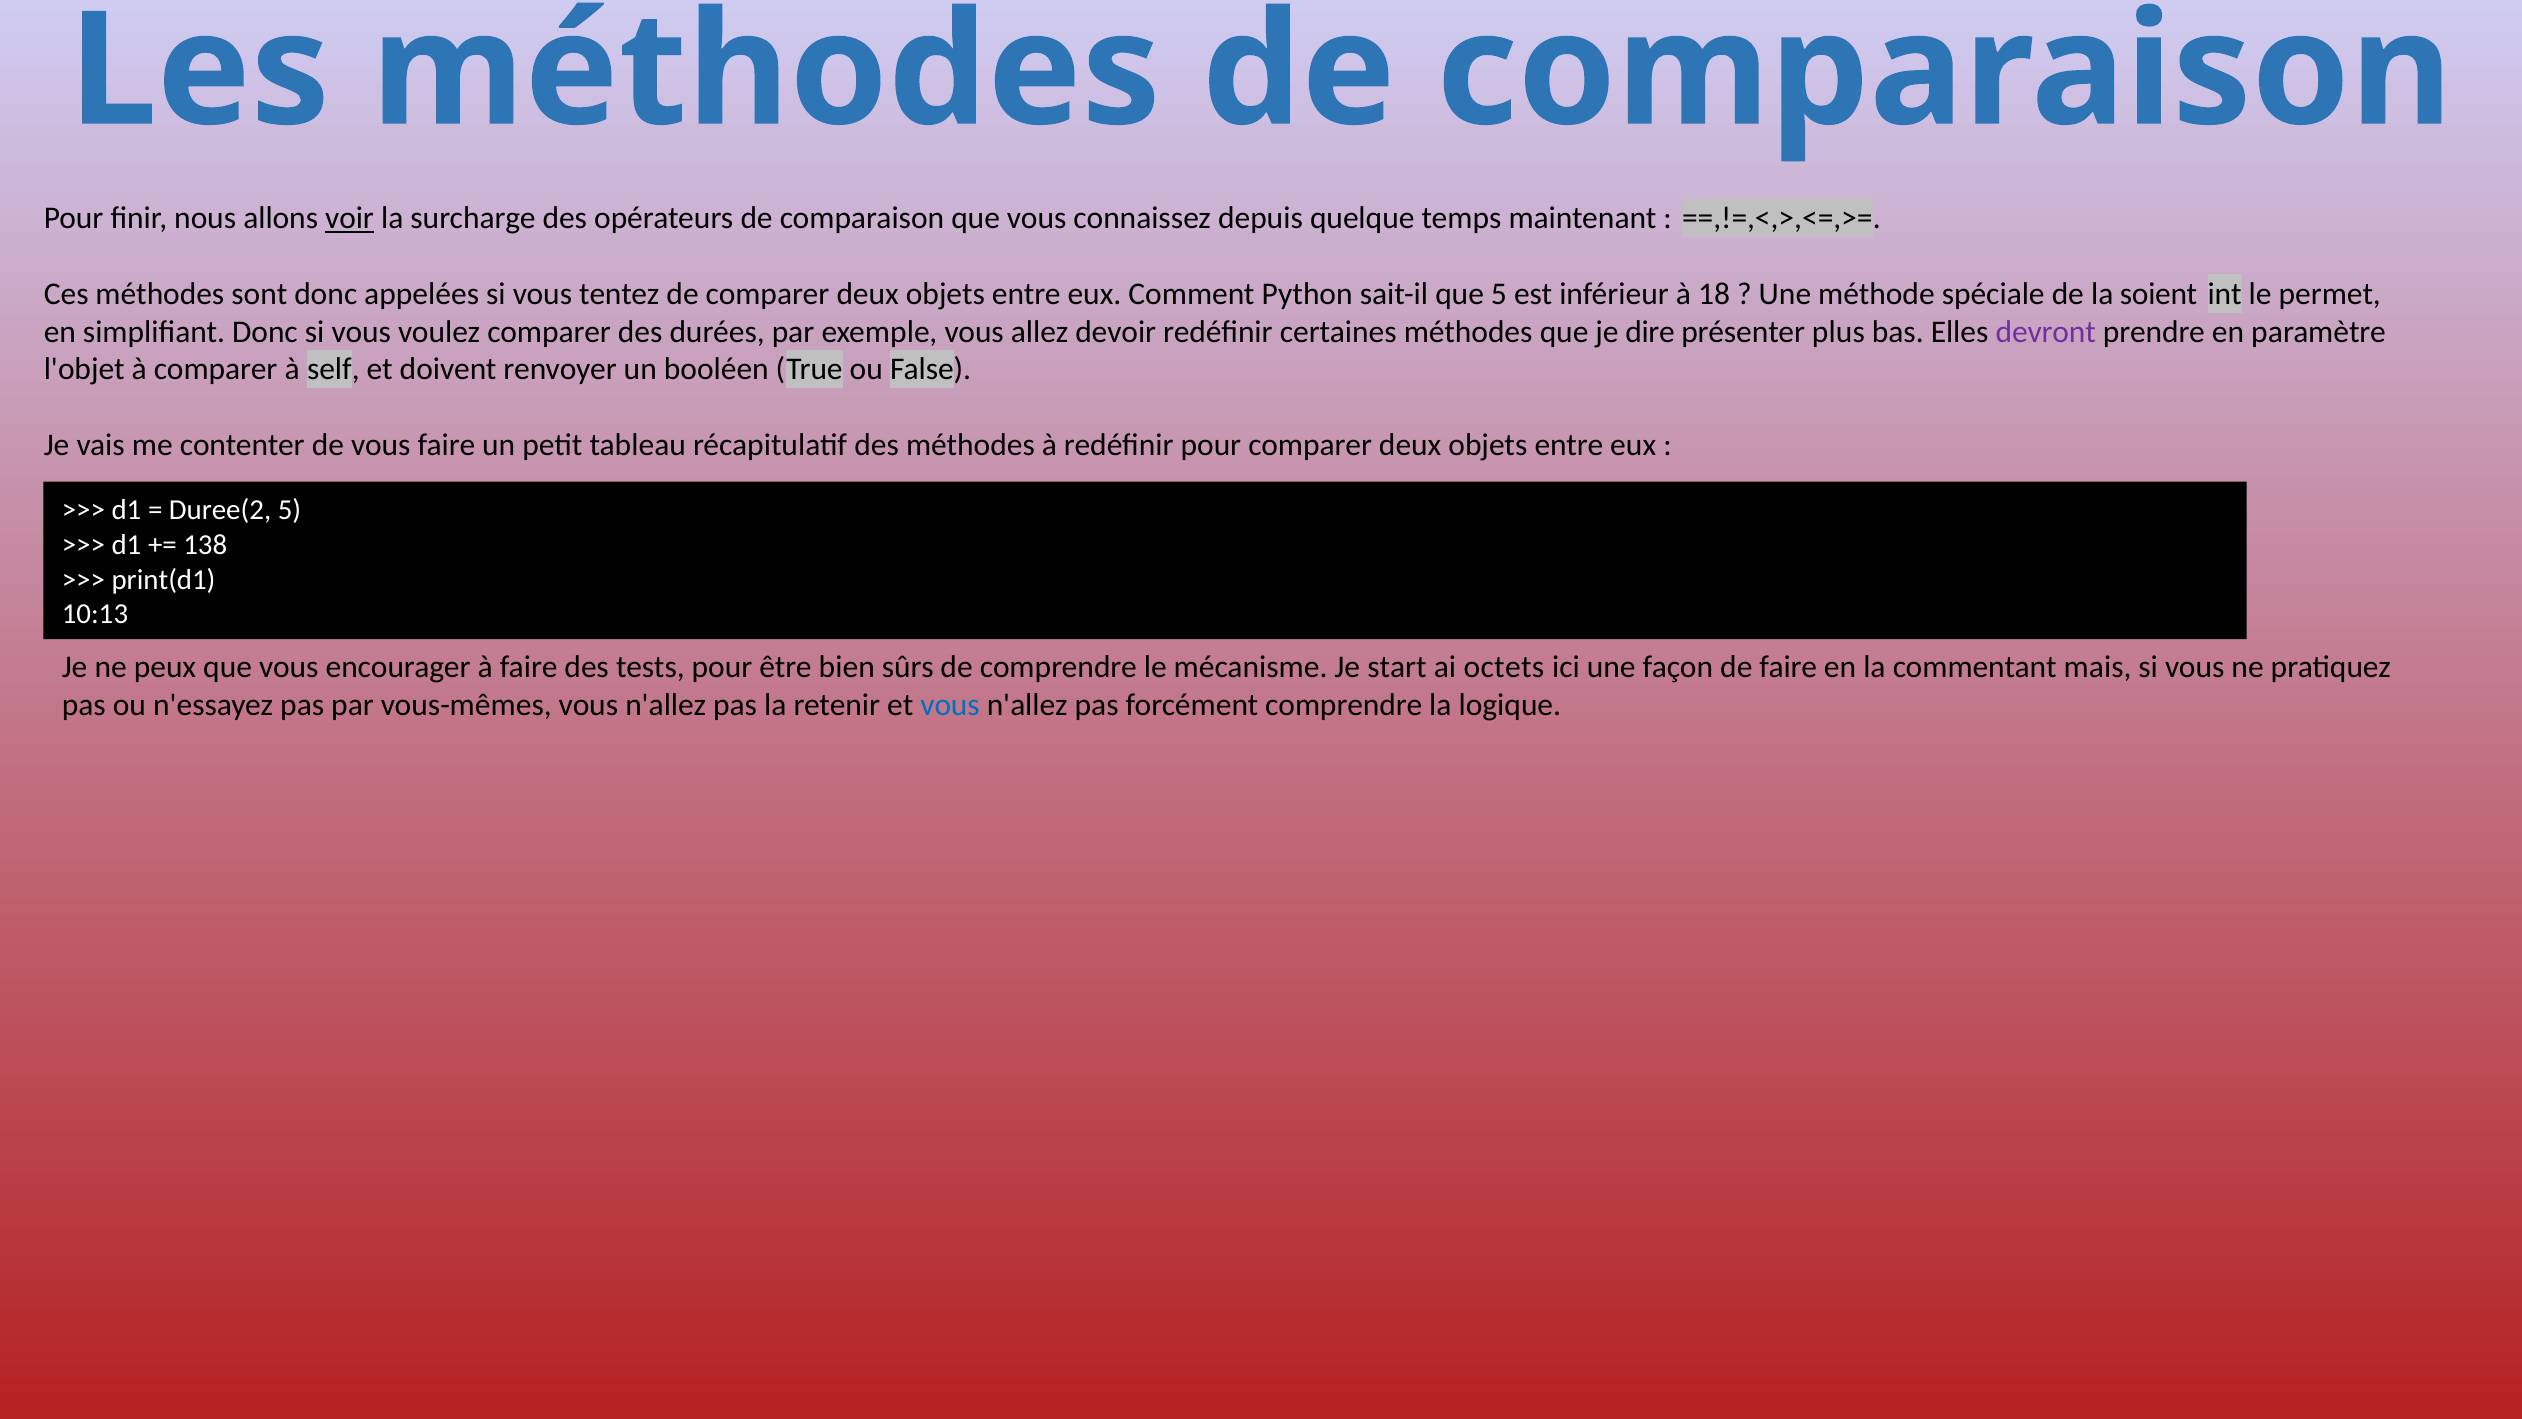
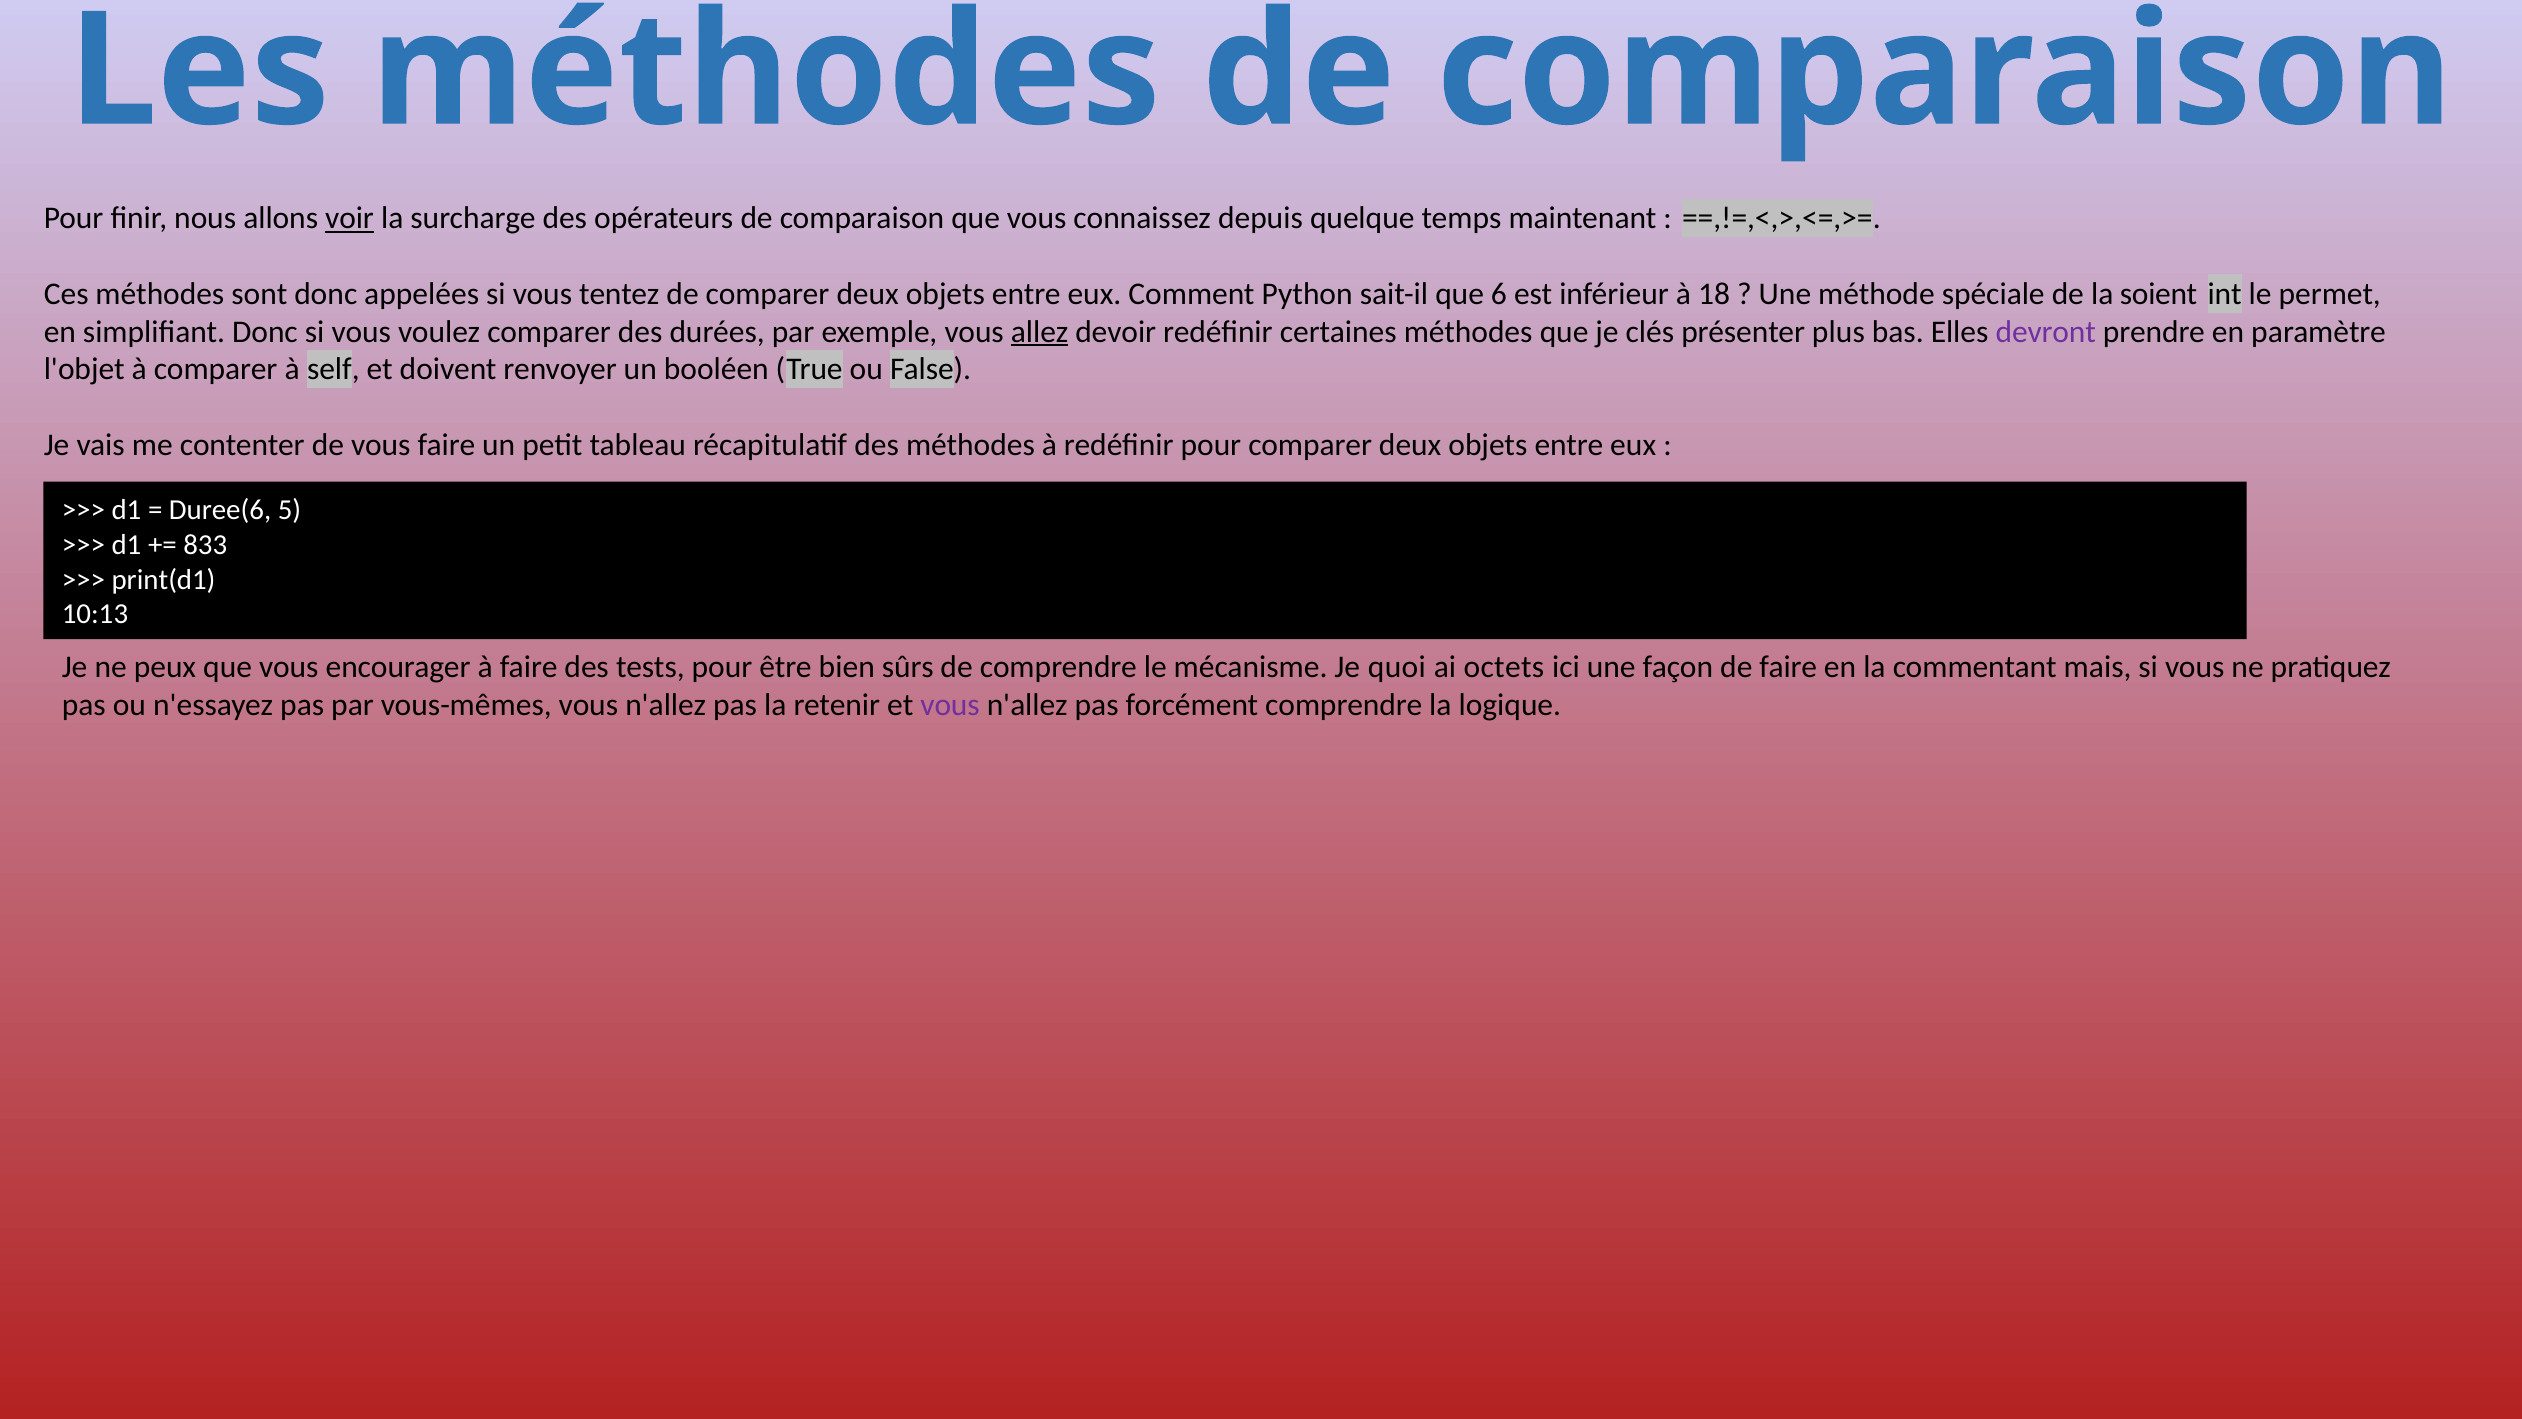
que 5: 5 -> 6 (1499, 294)
allez underline: none -> present (1040, 332)
dire: dire -> clés (1650, 332)
Duree(2: Duree(2 -> Duree(6 (220, 510)
138: 138 -> 833 (205, 545)
start: start -> quoi (1397, 667)
vous colour: blue -> purple (950, 705)
